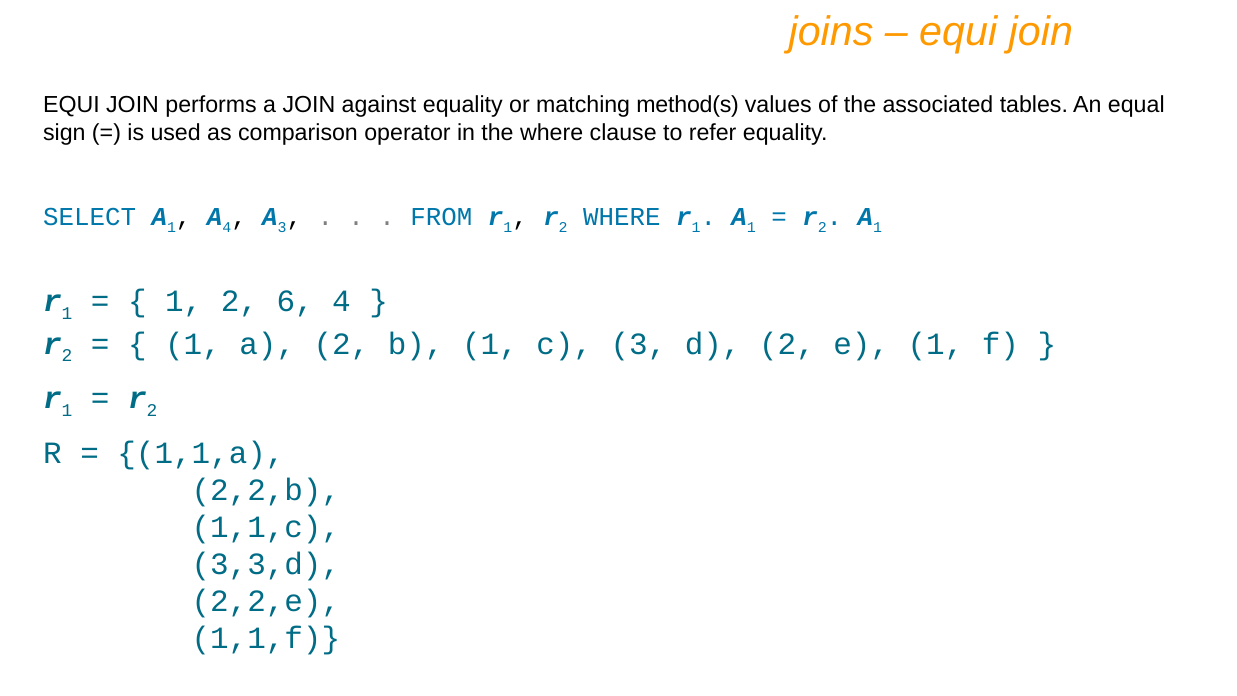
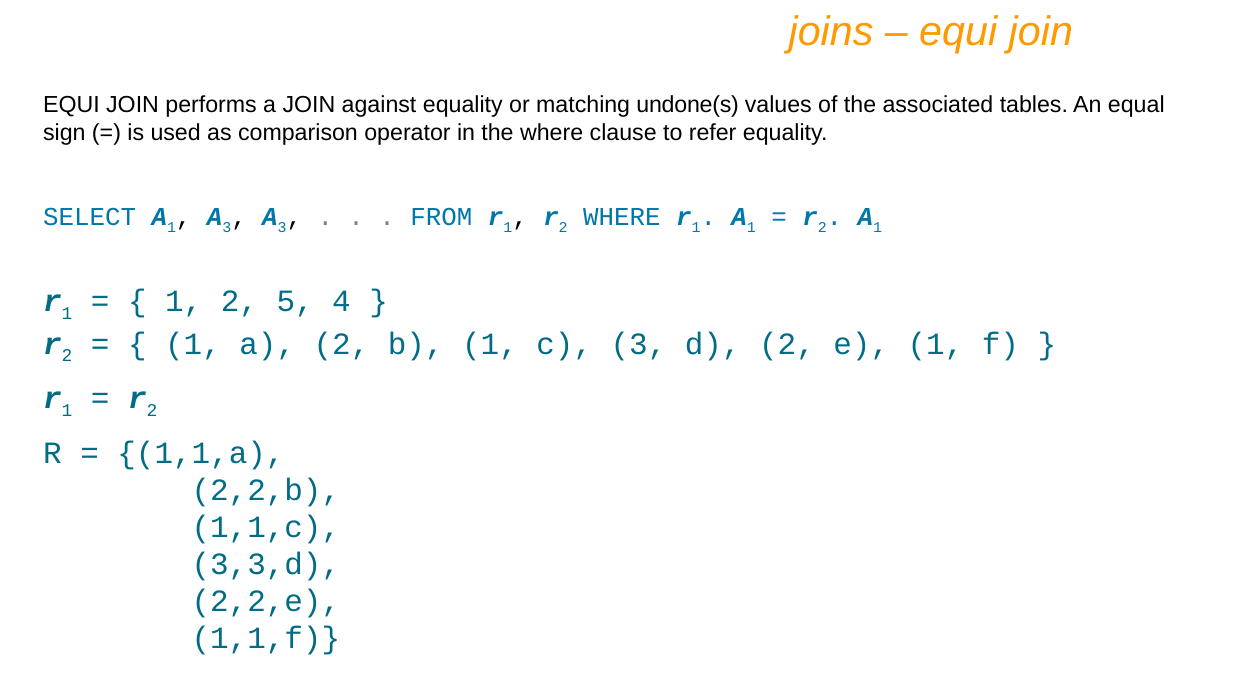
method(s: method(s -> undone(s (688, 105)
4: 4 -> 3 (227, 227)
6: 6 -> 5 (295, 301)
